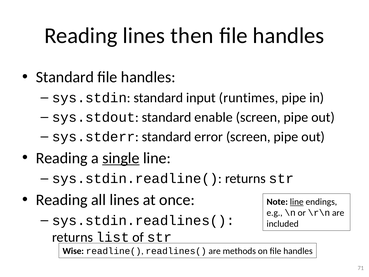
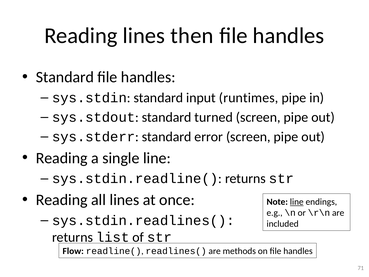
enable: enable -> turned (214, 117)
single underline: present -> none (121, 158)
Wise: Wise -> Flow (73, 251)
